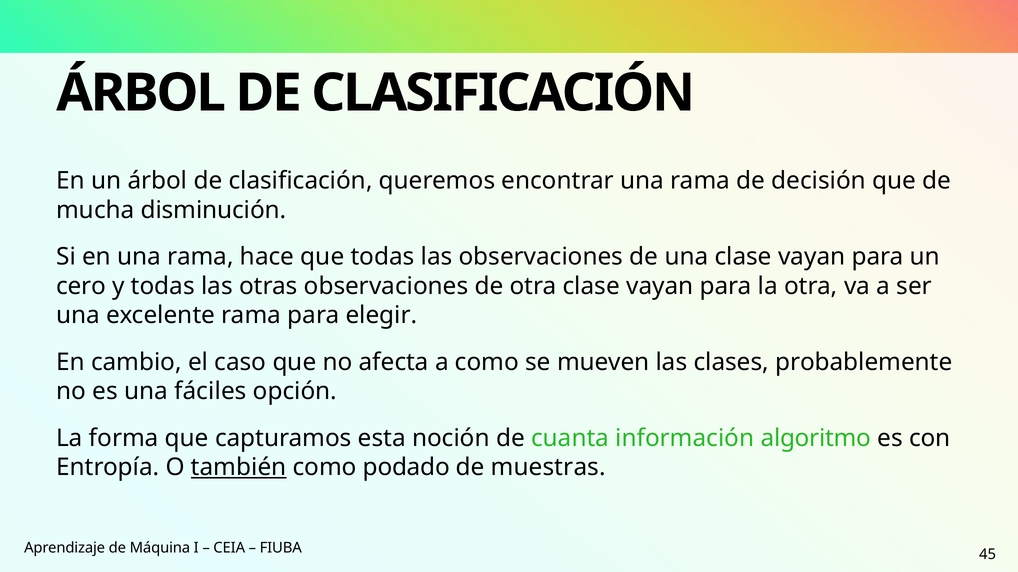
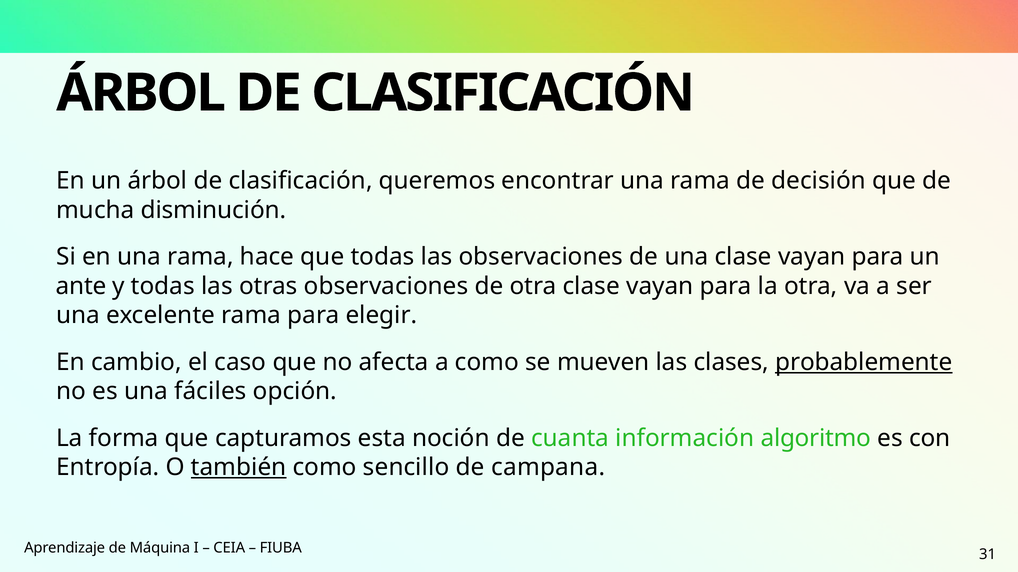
cero: cero -> ante (81, 286)
probablemente underline: none -> present (864, 363)
podado: podado -> sencillo (406, 468)
muestras: muestras -> campana (548, 468)
45: 45 -> 31 (988, 555)
